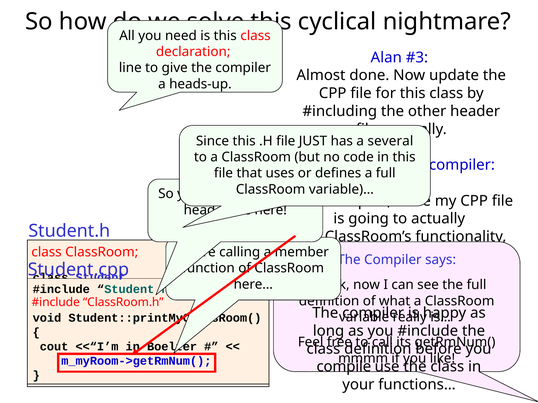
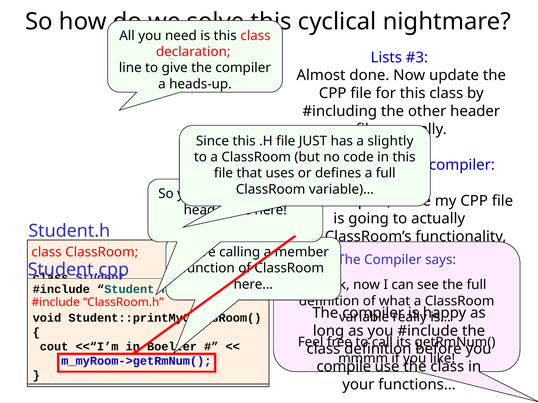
Alan: Alan -> Lists (386, 58)
several: several -> slightly (390, 141)
